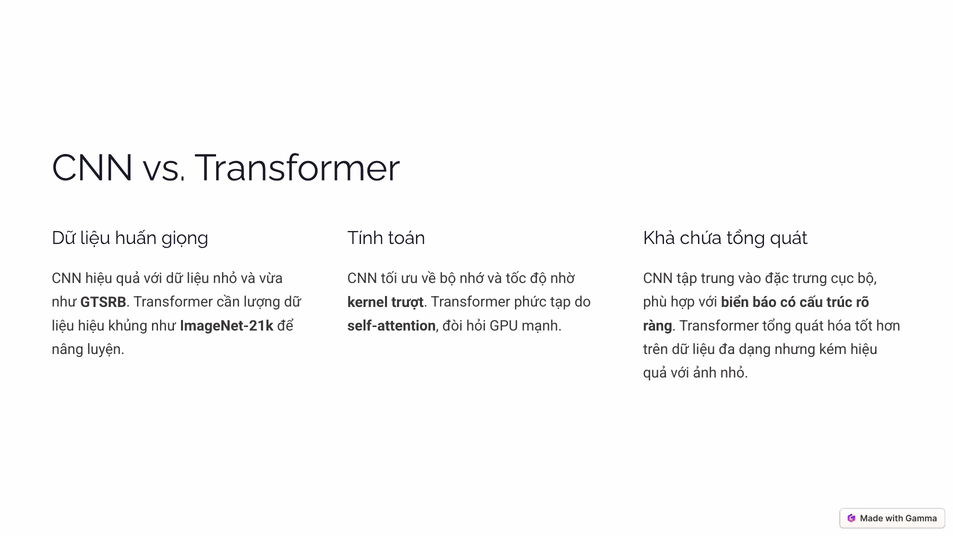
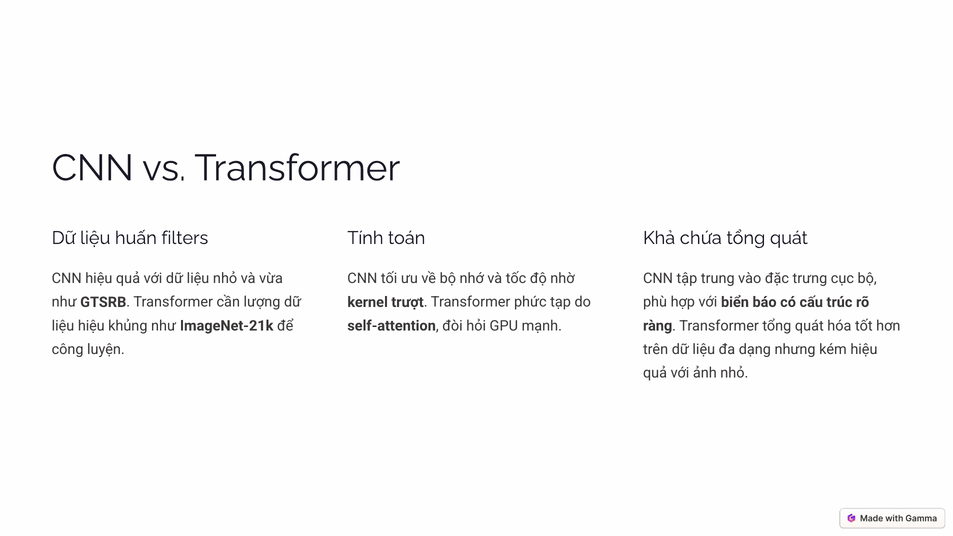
giọng: giọng -> filters (185, 238)
nâng: nâng -> công (68, 349)
